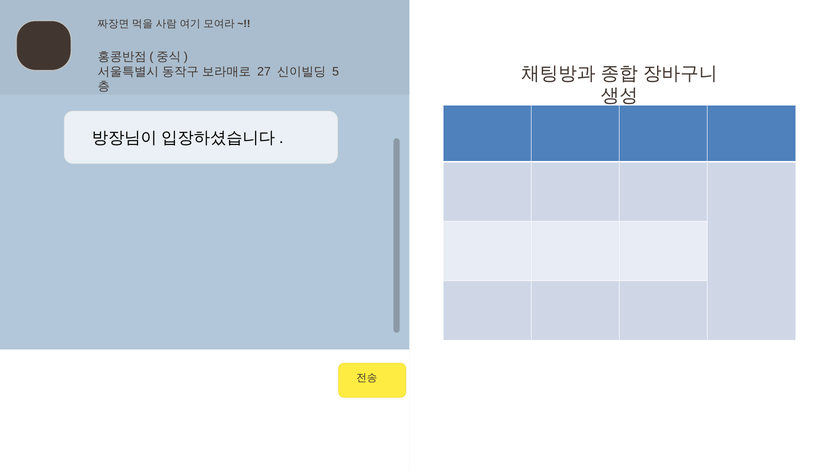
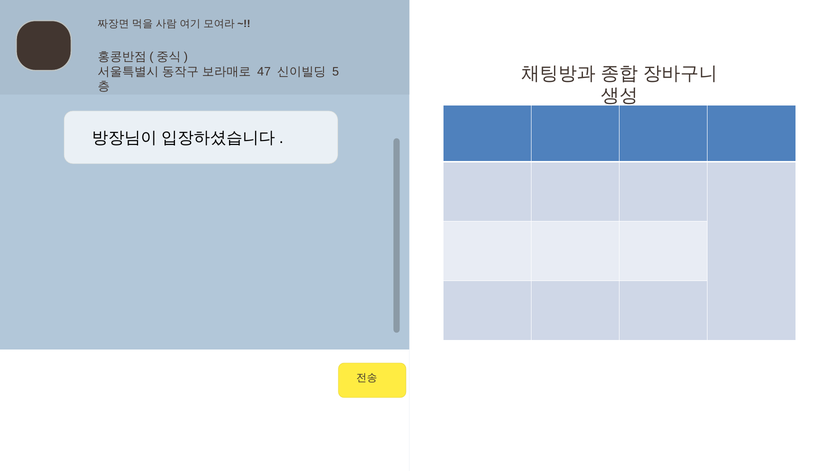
27: 27 -> 47 (264, 71)
